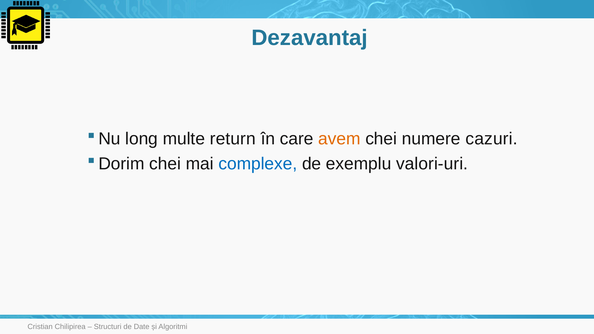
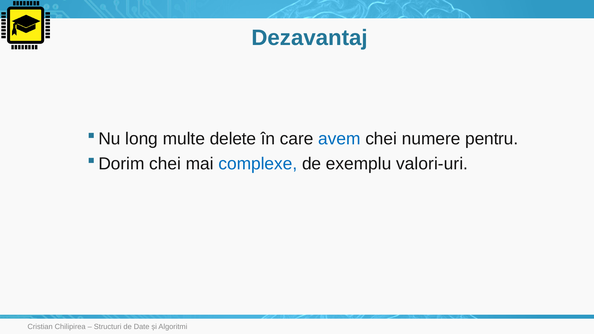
return: return -> delete (233, 139)
avem colour: orange -> blue (339, 139)
cazuri: cazuri -> pentru (492, 139)
